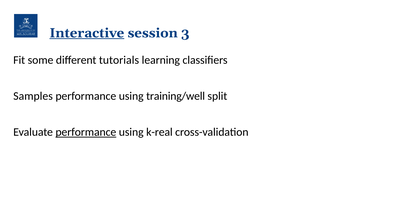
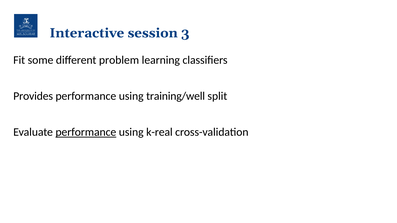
Interactive underline: present -> none (87, 33)
tutorials: tutorials -> problem (119, 60)
Samples: Samples -> Provides (33, 96)
